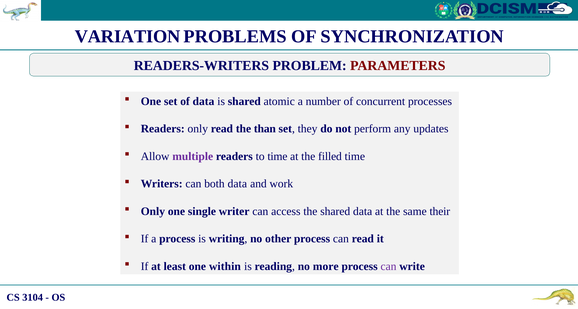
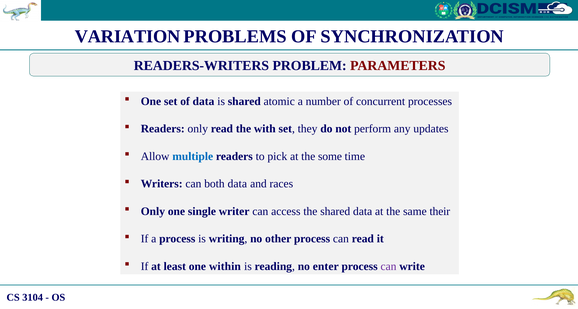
than: than -> with (265, 129)
multiple colour: purple -> blue (193, 157)
to time: time -> pick (277, 157)
filled: filled -> some (330, 157)
work: work -> races (281, 184)
more: more -> enter (326, 267)
